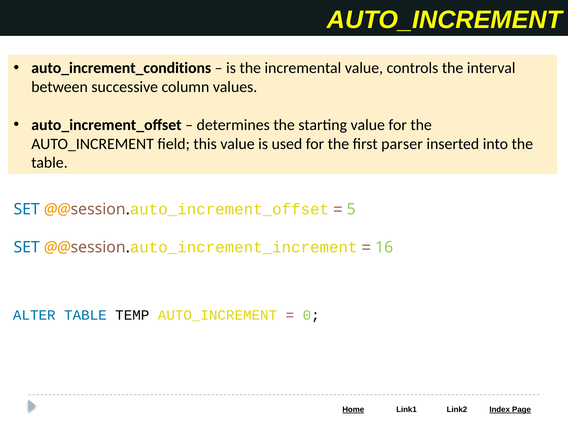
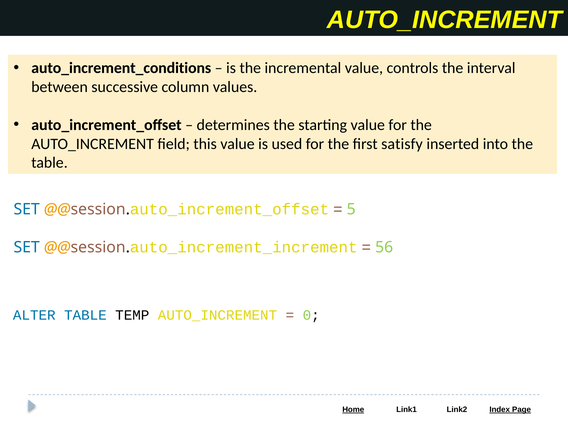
parser: parser -> satisfy (402, 144)
16: 16 -> 56 (384, 247)
